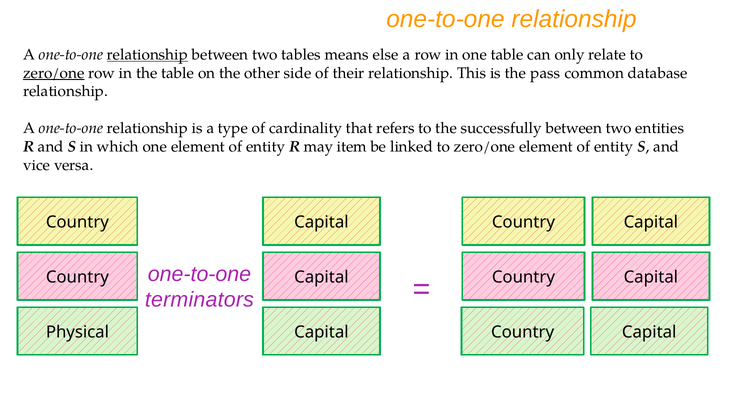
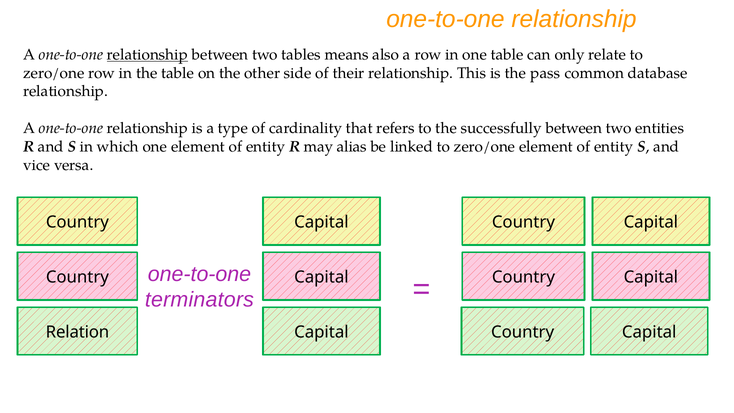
else: else -> also (386, 55)
zero/one underline: present -> none (54, 73)
item: item -> alias (352, 147)
Physical: Physical -> Relation (77, 332)
